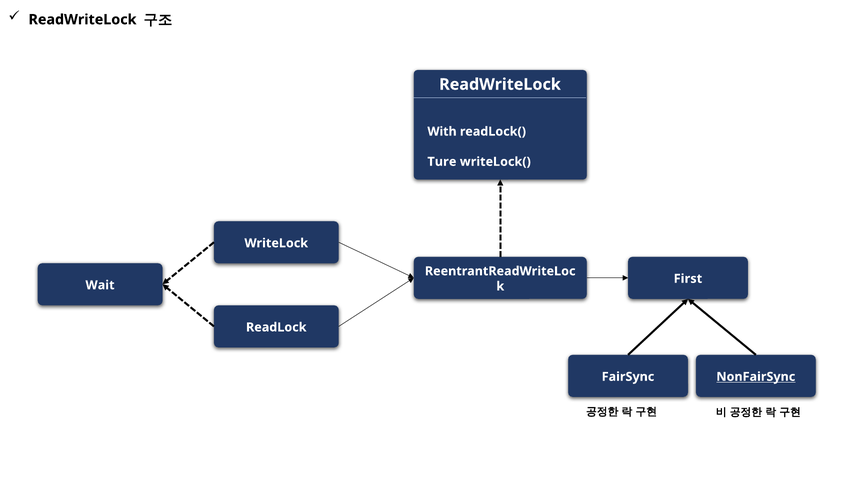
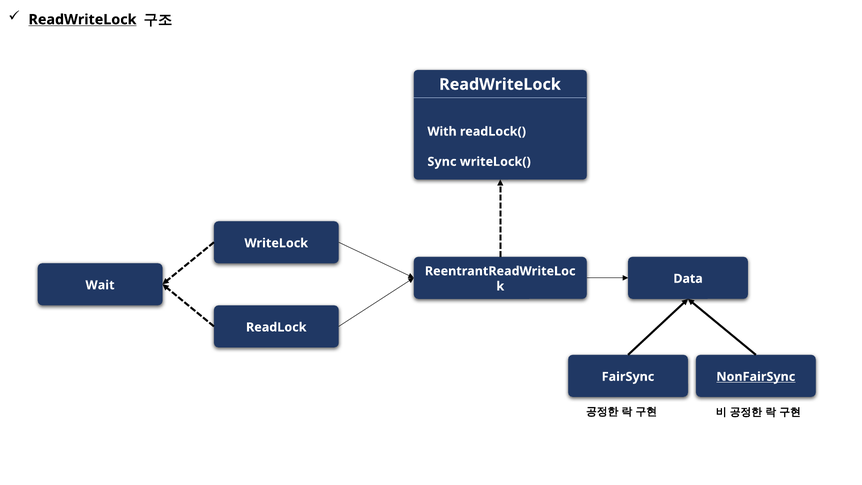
ReadWriteLock underline: none -> present (82, 20)
Ture: Ture -> Sync (442, 162)
First: First -> Data (688, 279)
